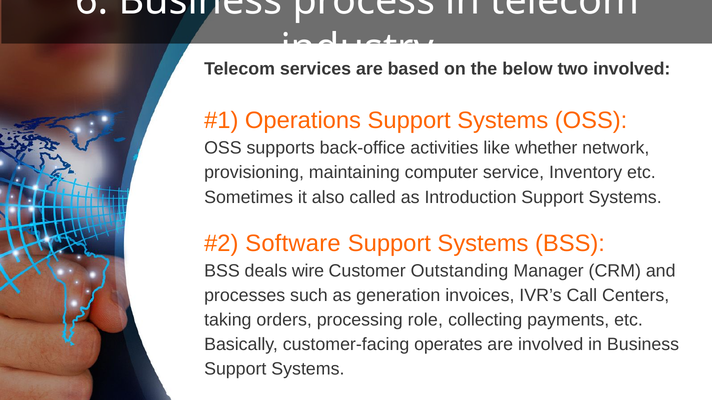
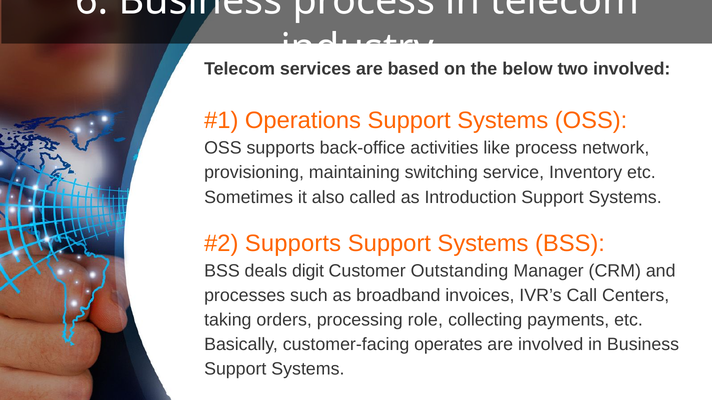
like whether: whether -> process (546, 148)
computer: computer -> switching (441, 173)
Software: Software -> Supports (293, 244)
wire: wire -> digit (308, 271)
generation: generation -> broadband (398, 296)
